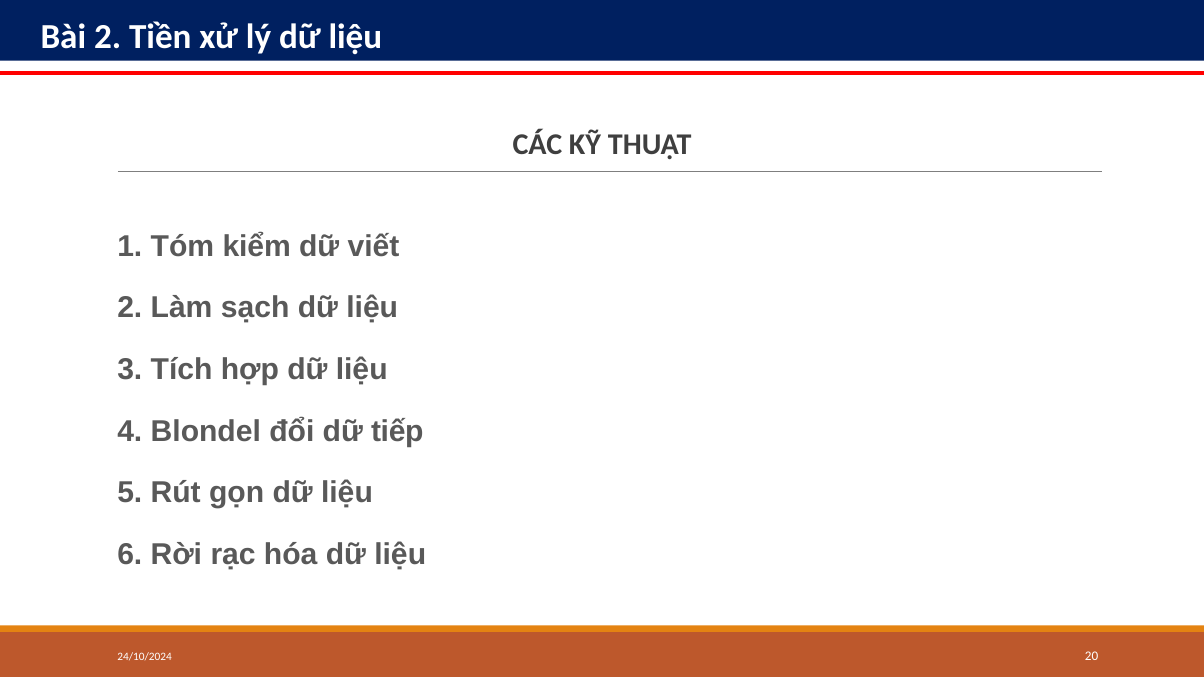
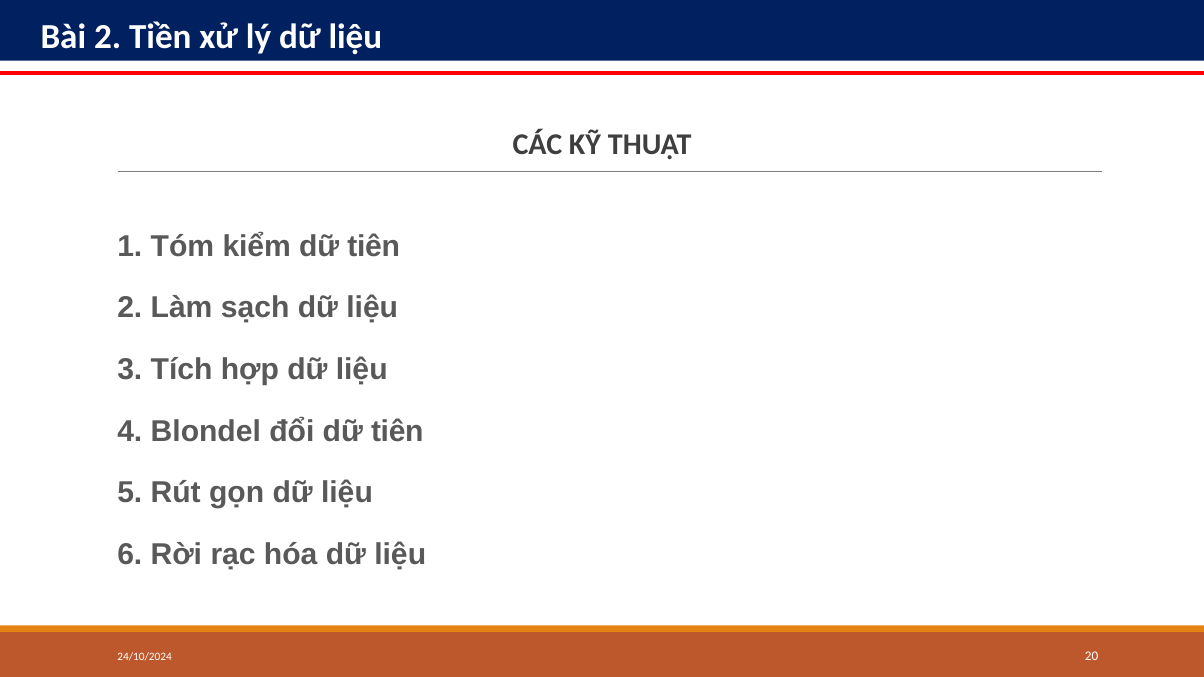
viết: viết -> tiên (374, 246)
đổi dữ tiếp: tiếp -> tiên (397, 431)
